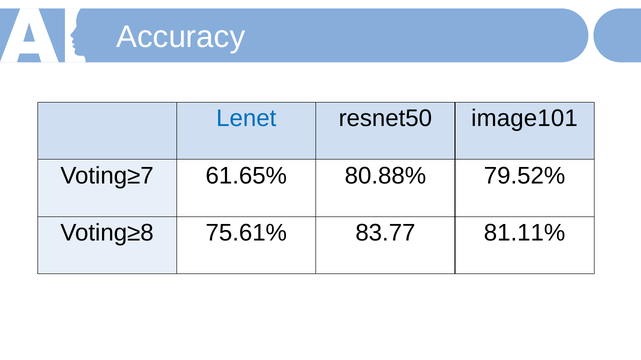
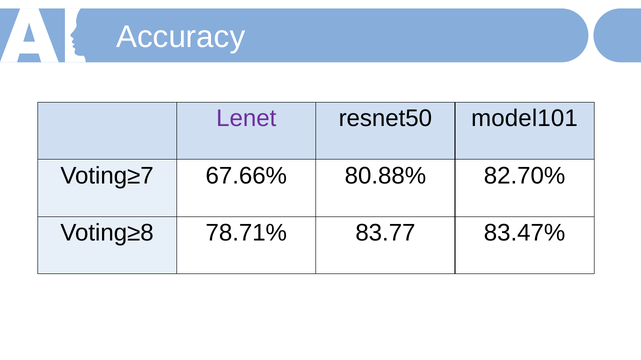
Lenet colour: blue -> purple (246, 119)
image101: image101 -> model101 (524, 119)
61.65%: 61.65% -> 67.66% (246, 176)
79.52%: 79.52% -> 82.70% (525, 176)
75.61%: 75.61% -> 78.71% (246, 233)
81.11%: 81.11% -> 83.47% (525, 233)
